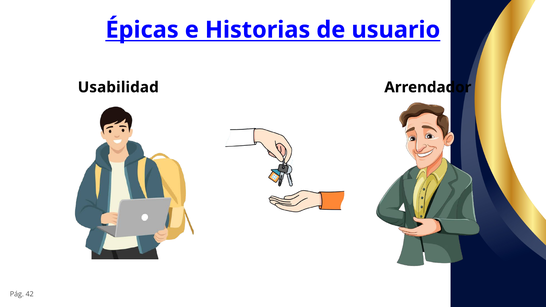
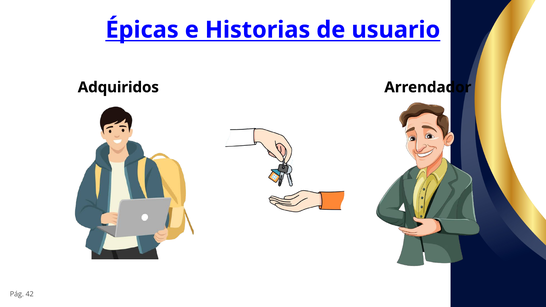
Usabilidad: Usabilidad -> Adquiridos (118, 87)
